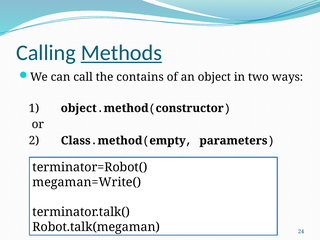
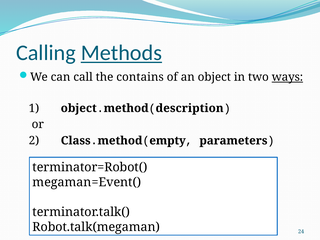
ways underline: none -> present (287, 77)
constructor: constructor -> description (190, 108)
megaman=Write(: megaman=Write( -> megaman=Event( (87, 182)
